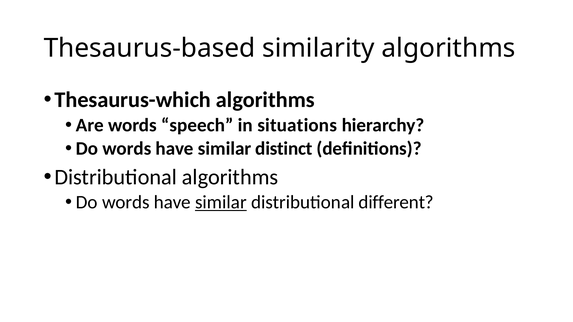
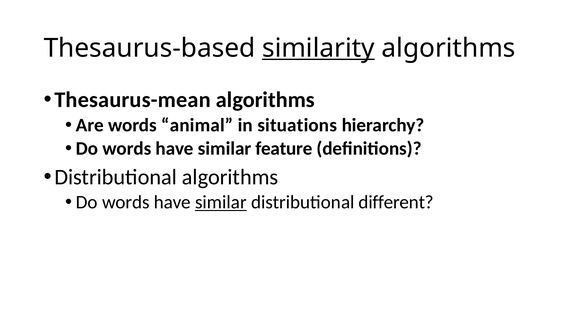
similarity underline: none -> present (318, 48)
Thesaurus-which: Thesaurus-which -> Thesaurus-mean (133, 100)
speech: speech -> animal (197, 125)
distinct: distinct -> feature (284, 149)
